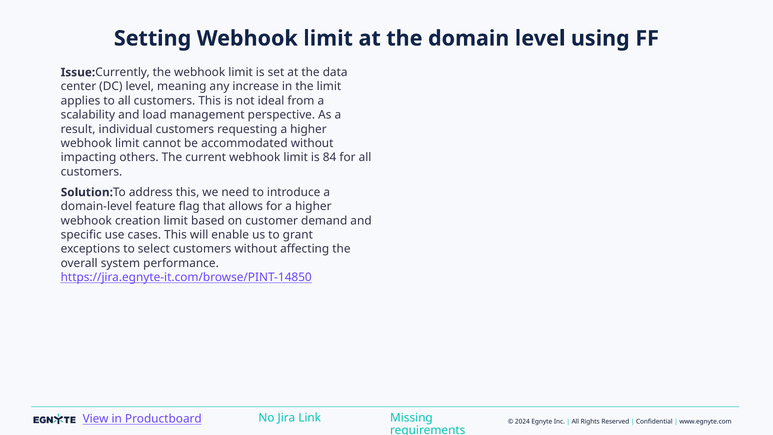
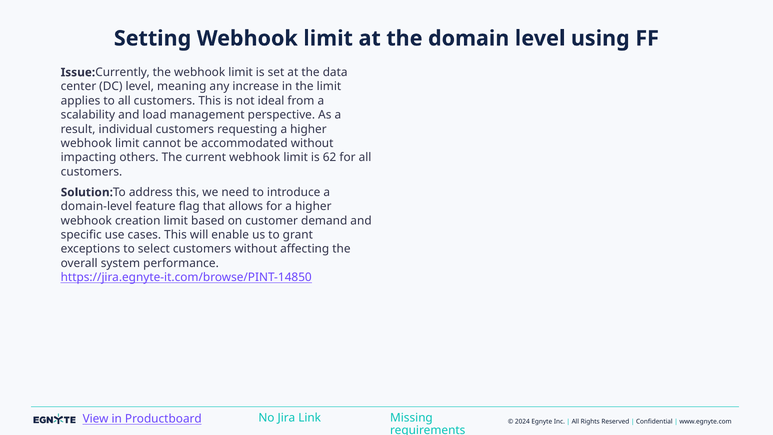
84: 84 -> 62 (330, 157)
